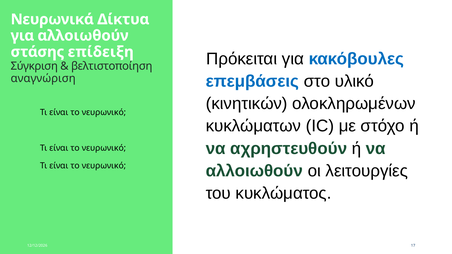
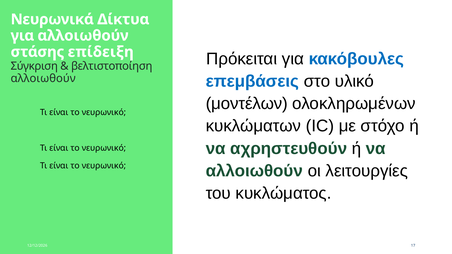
αναγνώριση: αναγνώριση -> αλλοιωθούν (43, 78)
κινητικών: κινητικών -> μοντέλων (247, 104)
